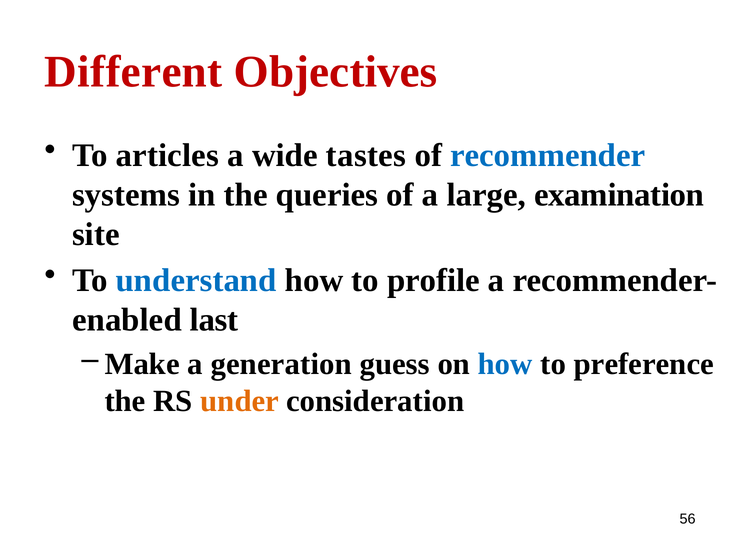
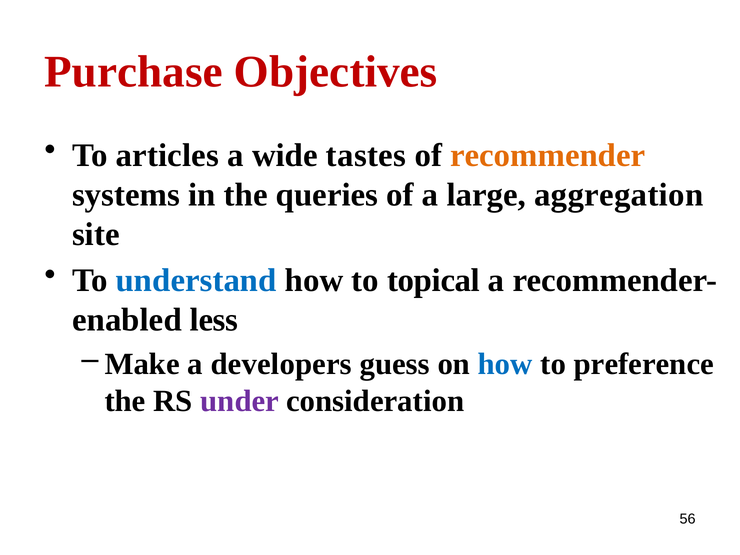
Different: Different -> Purchase (134, 72)
recommender colour: blue -> orange (548, 155)
examination: examination -> aggregation (619, 195)
profile: profile -> topical (434, 280)
last: last -> less (214, 320)
generation: generation -> developers (281, 364)
under colour: orange -> purple (240, 401)
